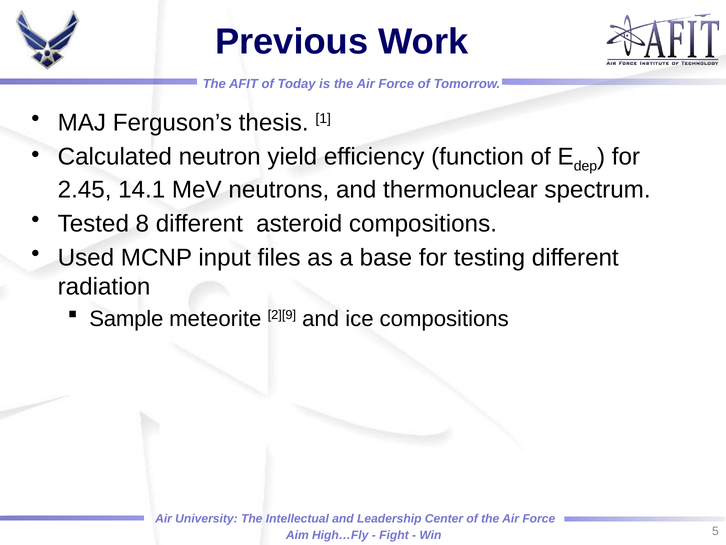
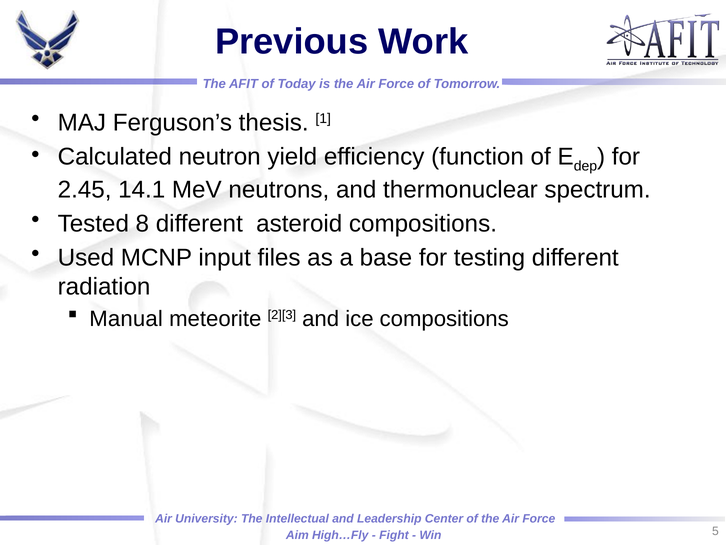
Sample: Sample -> Manual (126, 318)
2][9: 2][9 -> 2][3 (282, 315)
